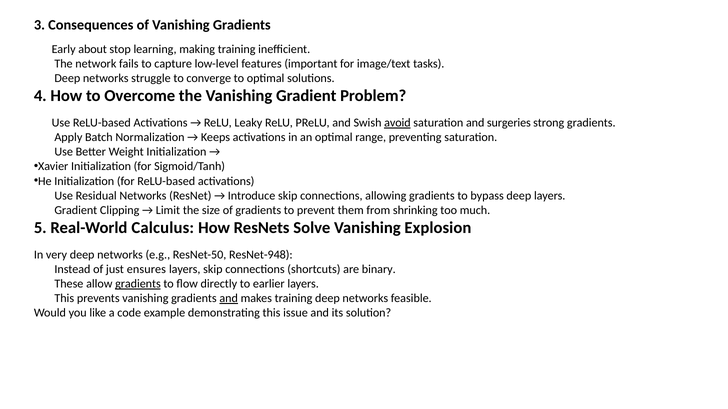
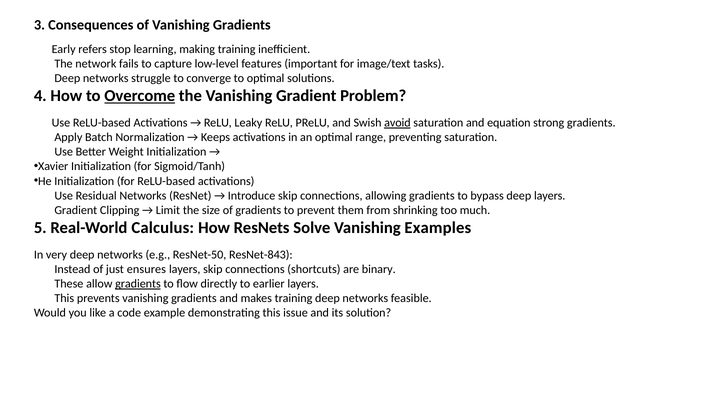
about: about -> refers (93, 49)
Overcome underline: none -> present (140, 96)
surgeries: surgeries -> equation (509, 123)
Explosion: Explosion -> Examples (438, 228)
ResNet-948: ResNet-948 -> ResNet-843 (261, 255)
and underline: present -> none (229, 299)
